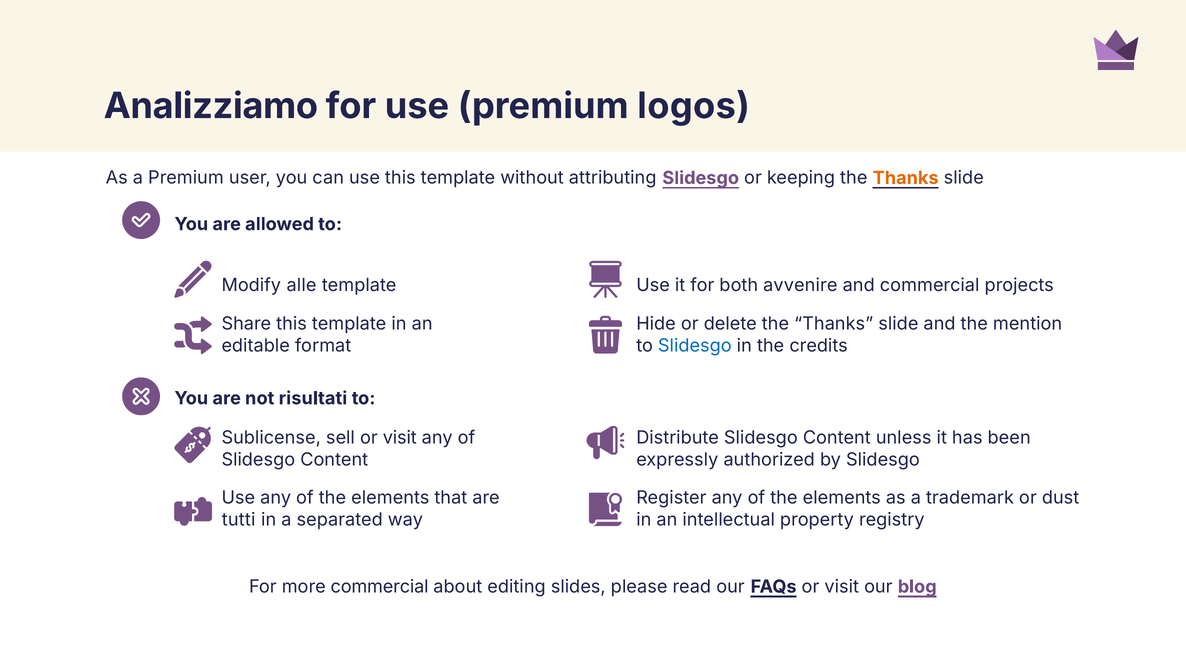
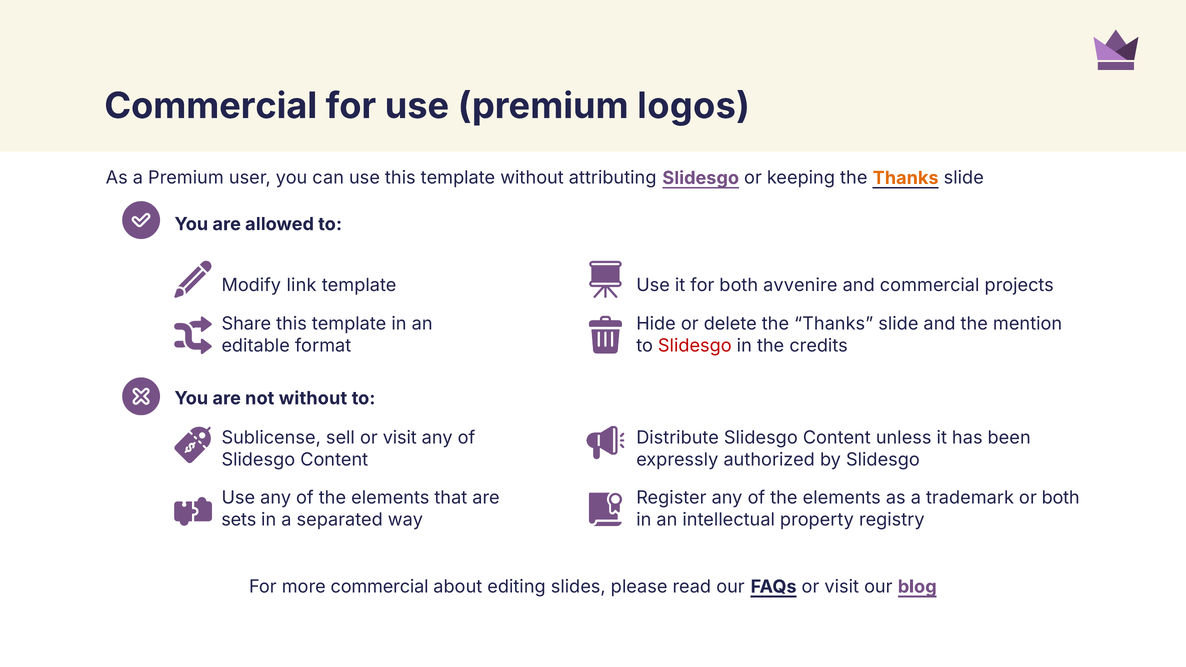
Analizziamo: Analizziamo -> Commercial (211, 106)
alle: alle -> link (302, 285)
Slidesgo colour: blue -> red (695, 346)
not risultati: risultati -> without (313, 398)
or dust: dust -> both (1061, 498)
tutti: tutti -> sets (239, 520)
